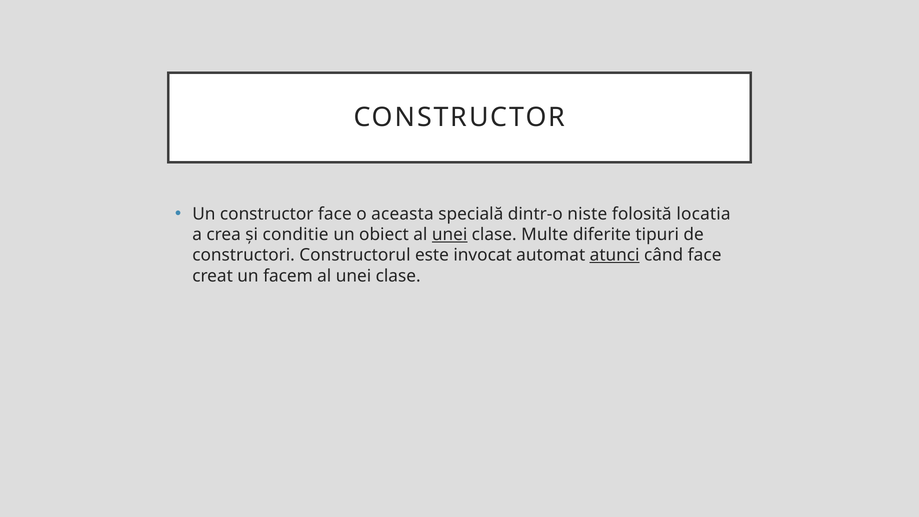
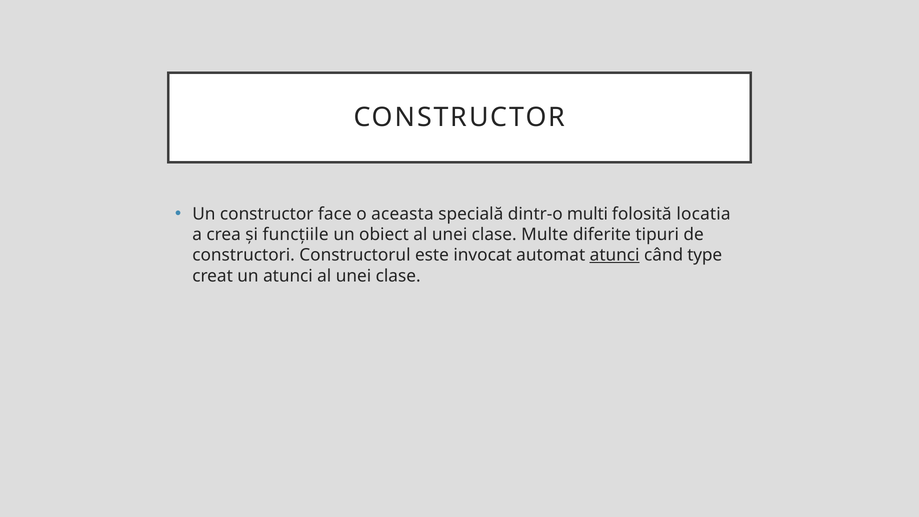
niste: niste -> multi (587, 214)
conditie: conditie -> funcțiile (296, 235)
unei underline: present -> none (450, 235)
când face: face -> type (705, 255)
un facem: facem -> atunci (288, 276)
